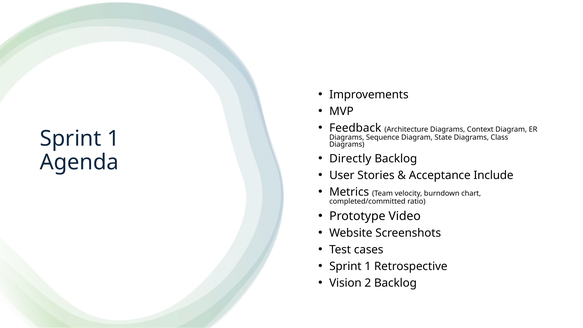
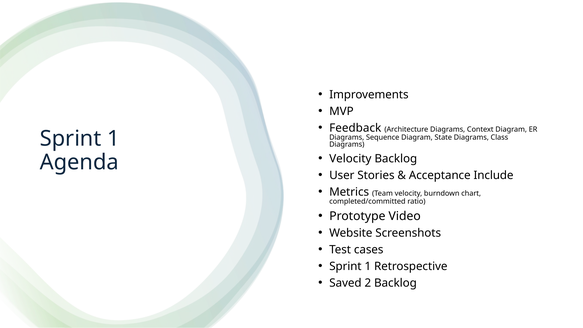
Directly: Directly -> Velocity (350, 159)
Vision: Vision -> Saved (345, 283)
